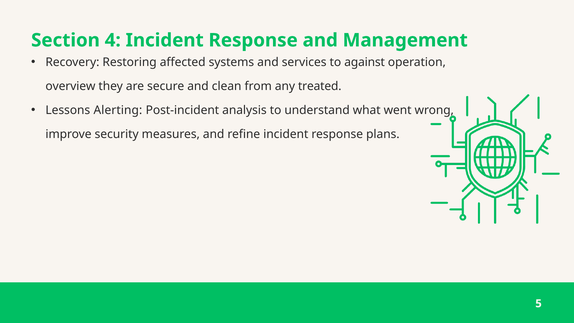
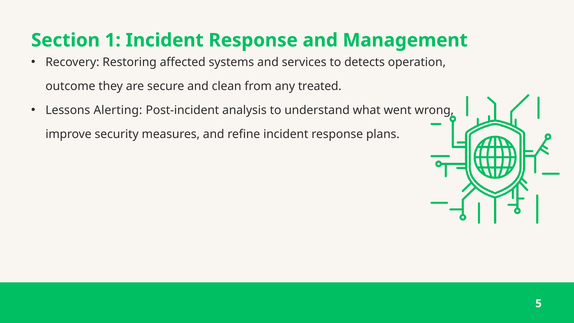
4: 4 -> 1 (113, 40)
against: against -> detects (365, 62)
overview: overview -> outcome (70, 86)
